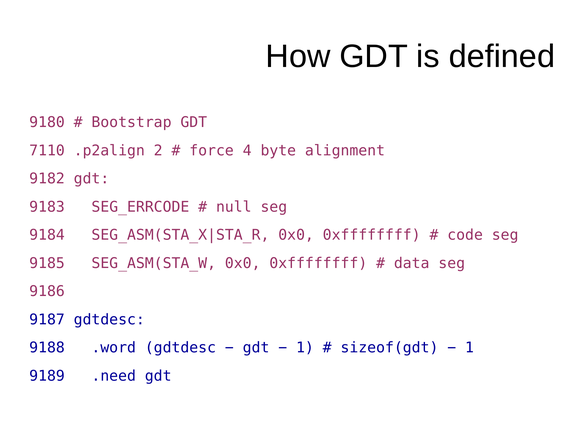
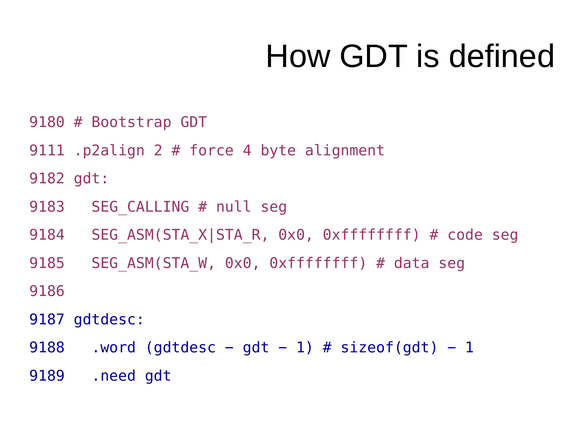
7110: 7110 -> 9111 (47, 150)
SEG_ERRCODE: SEG_ERRCODE -> SEG_CALLING (140, 207)
